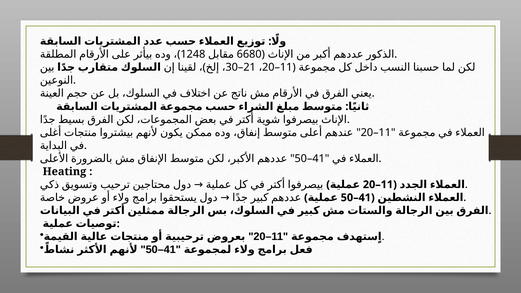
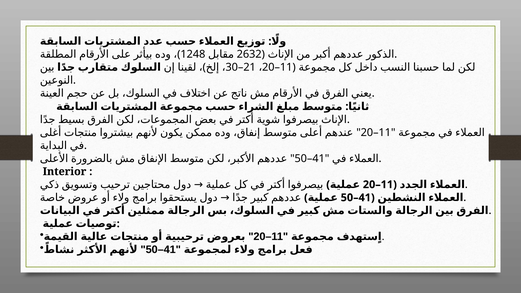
6680: 6680 -> 2632 (249, 54)
Heating: Heating -> Interior (65, 172)
